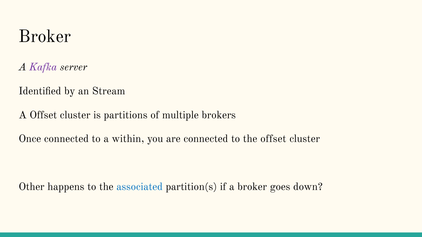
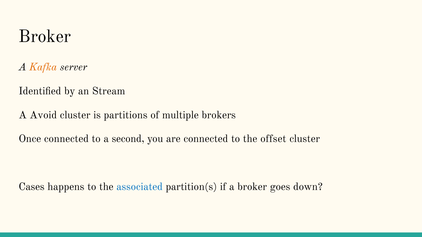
Kafka colour: purple -> orange (43, 67)
A Offset: Offset -> Avoid (43, 115)
within: within -> second (128, 139)
Other: Other -> Cases (32, 187)
